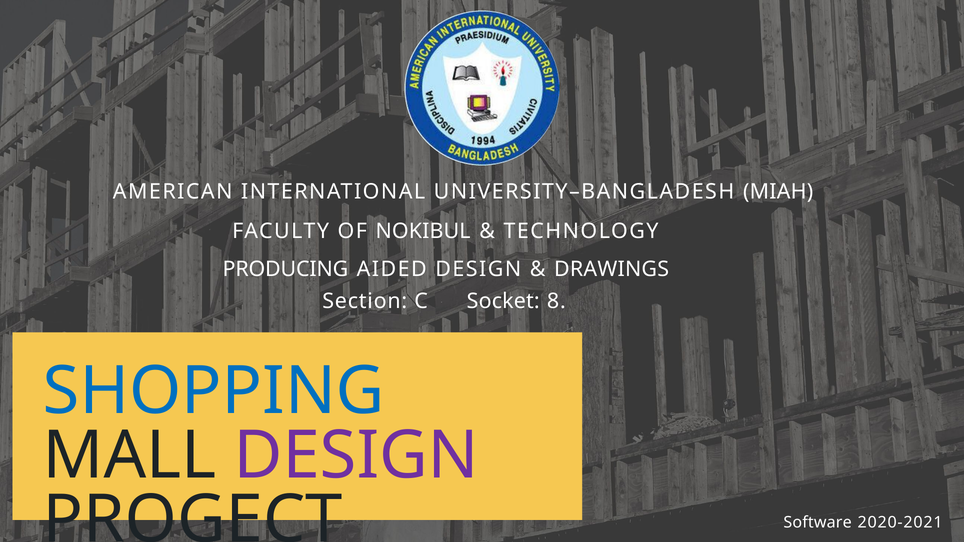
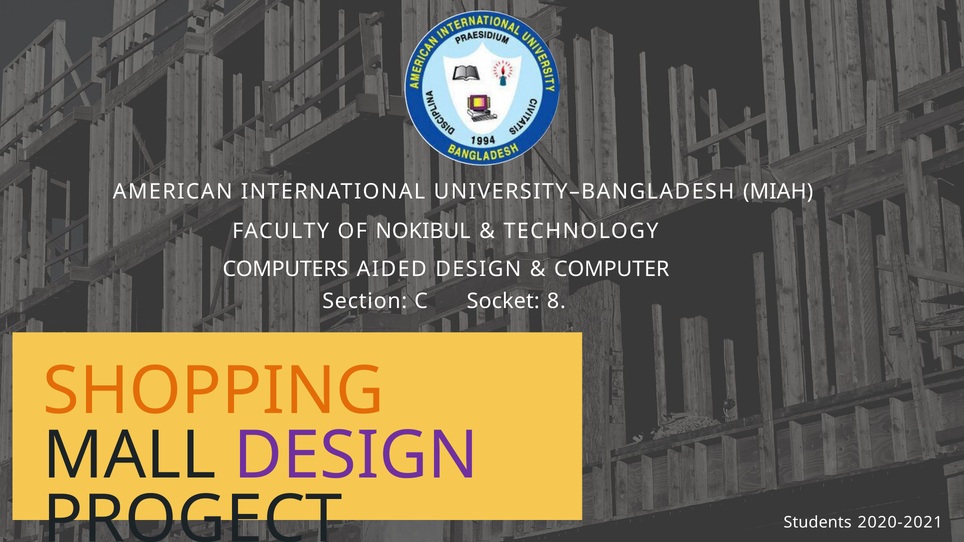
PRODUCING: PRODUCING -> COMPUTERS (285, 269)
DRAWINGS: DRAWINGS -> COMPUTER (612, 269)
SHOPPING colour: blue -> orange (214, 392)
Software: Software -> Students (818, 523)
